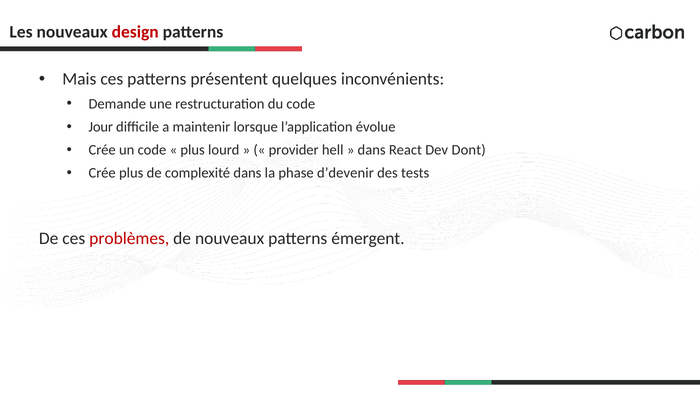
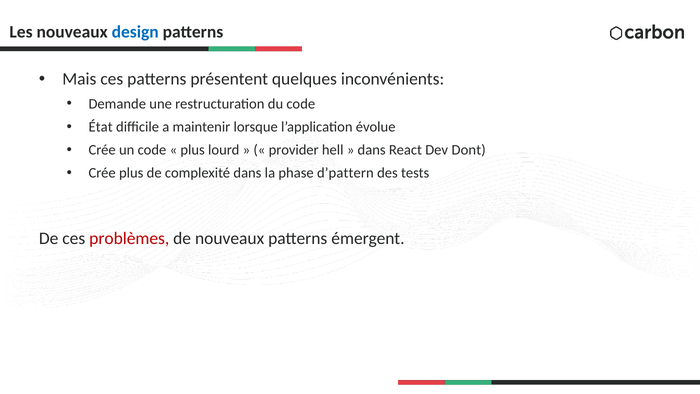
design colour: red -> blue (135, 32)
Jour: Jour -> État (101, 127)
d’devenir: d’devenir -> d’pattern (345, 173)
